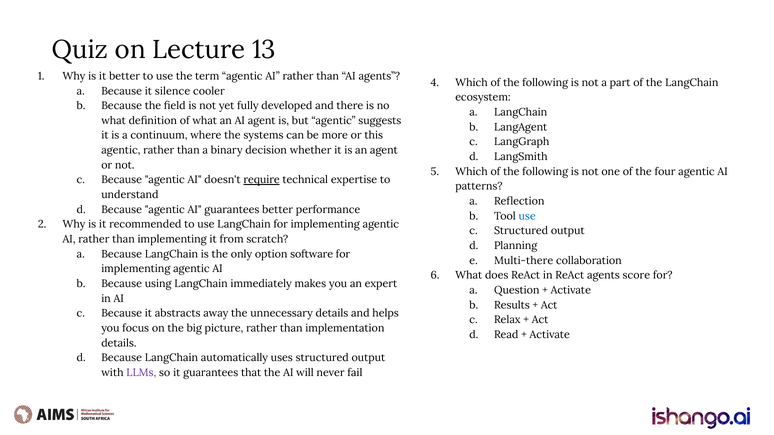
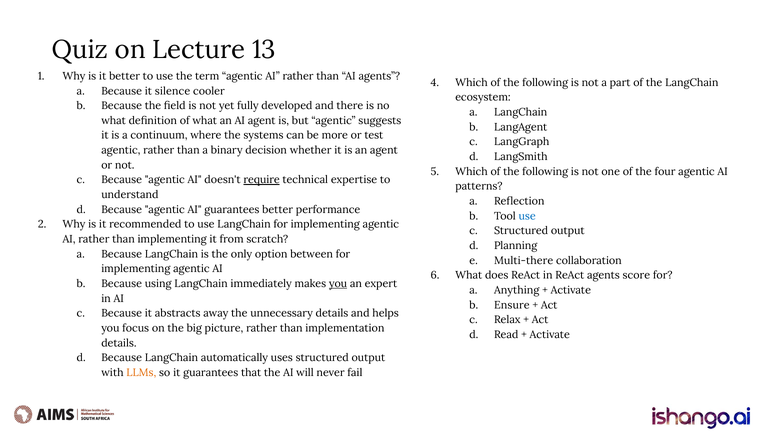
this: this -> test (374, 136)
software: software -> between (312, 254)
you underline: none -> present (338, 284)
Question: Question -> Anything (517, 290)
Results: Results -> Ensure (512, 305)
LLMs colour: purple -> orange (141, 373)
